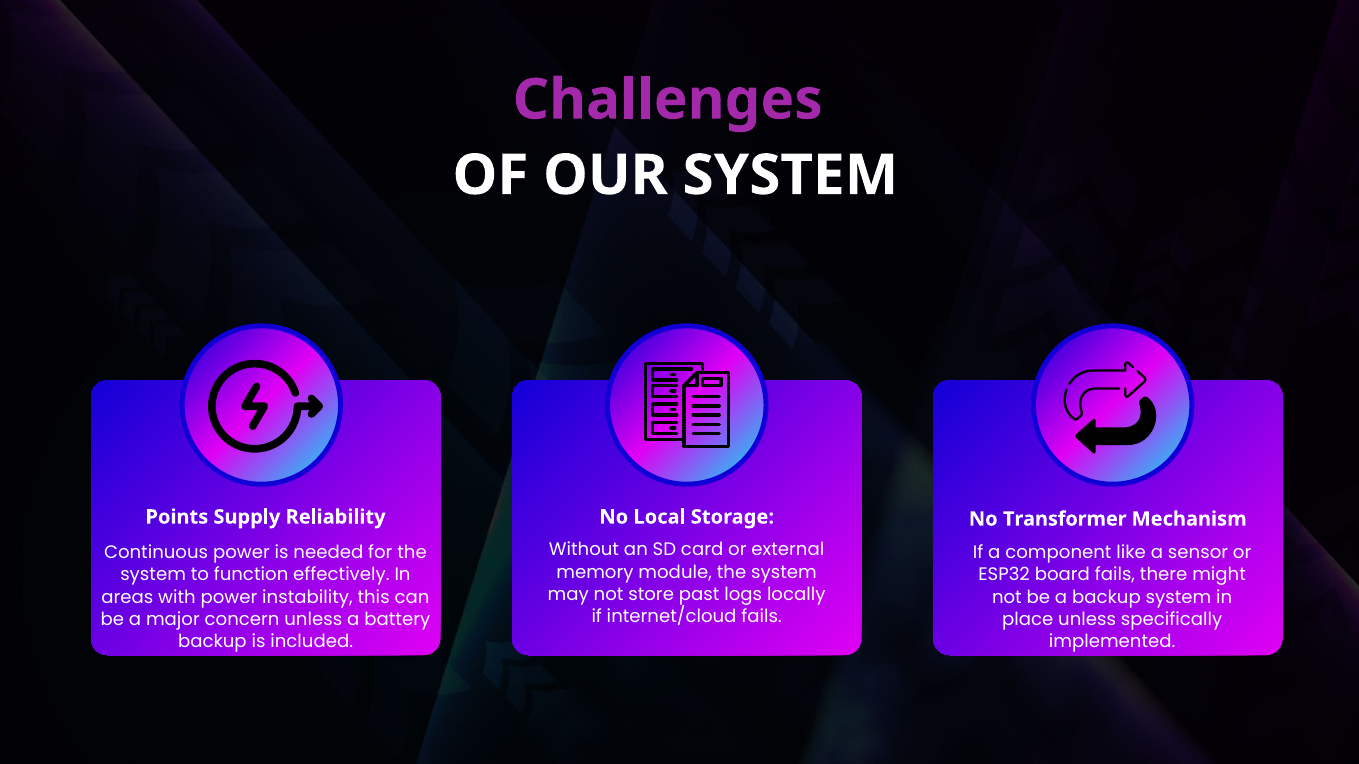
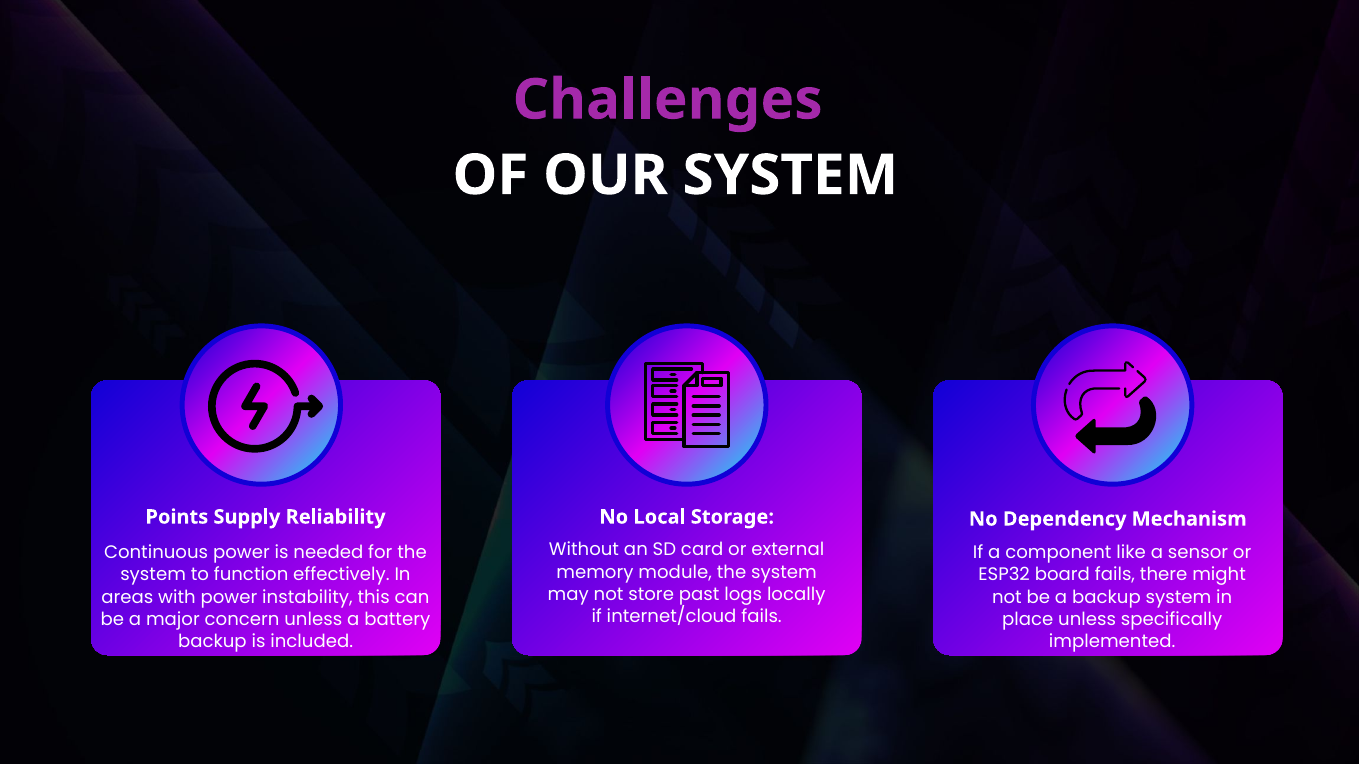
Transformer: Transformer -> Dependency (1065, 519)
